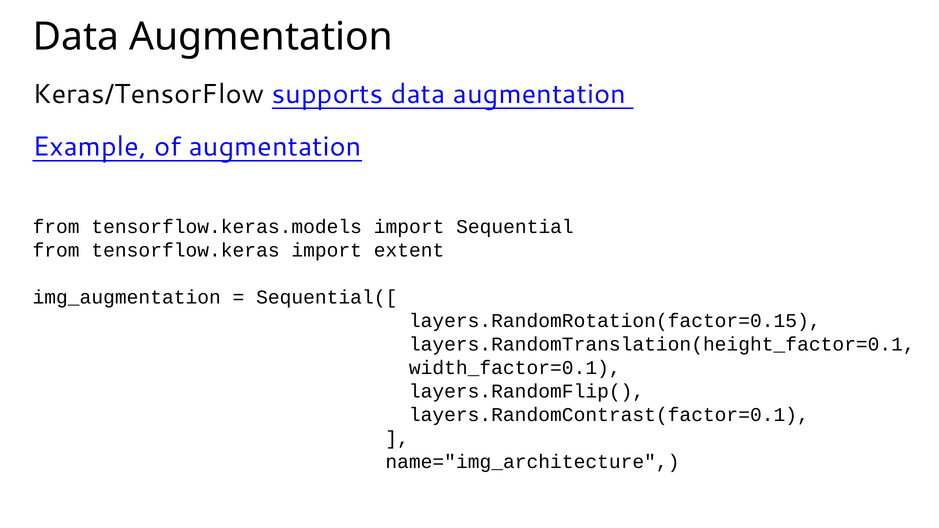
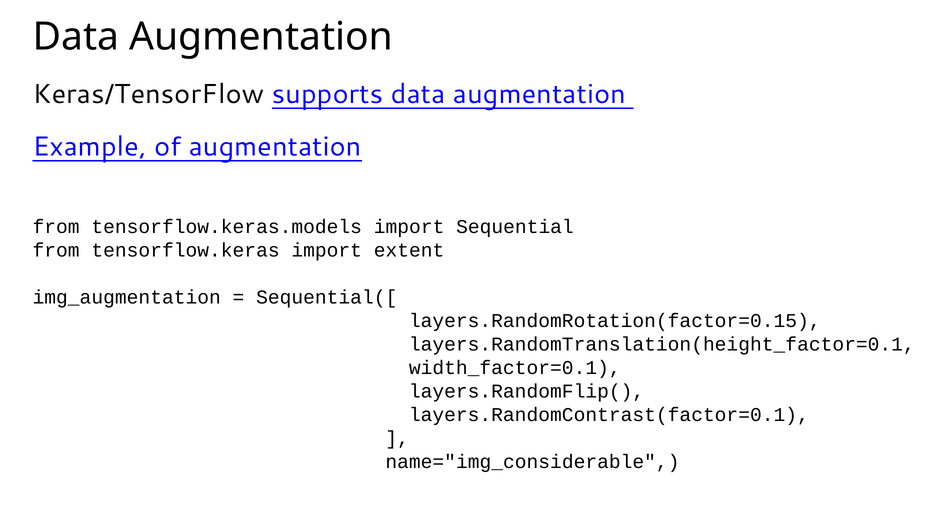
name="img_architecture: name="img_architecture -> name="img_considerable (532, 462)
